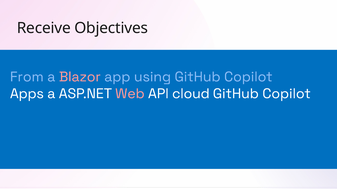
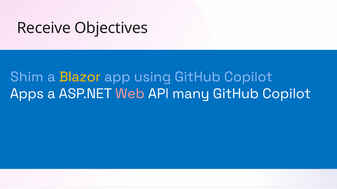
From: From -> Shim (27, 77)
Blazor colour: pink -> yellow (80, 77)
cloud: cloud -> many (191, 94)
